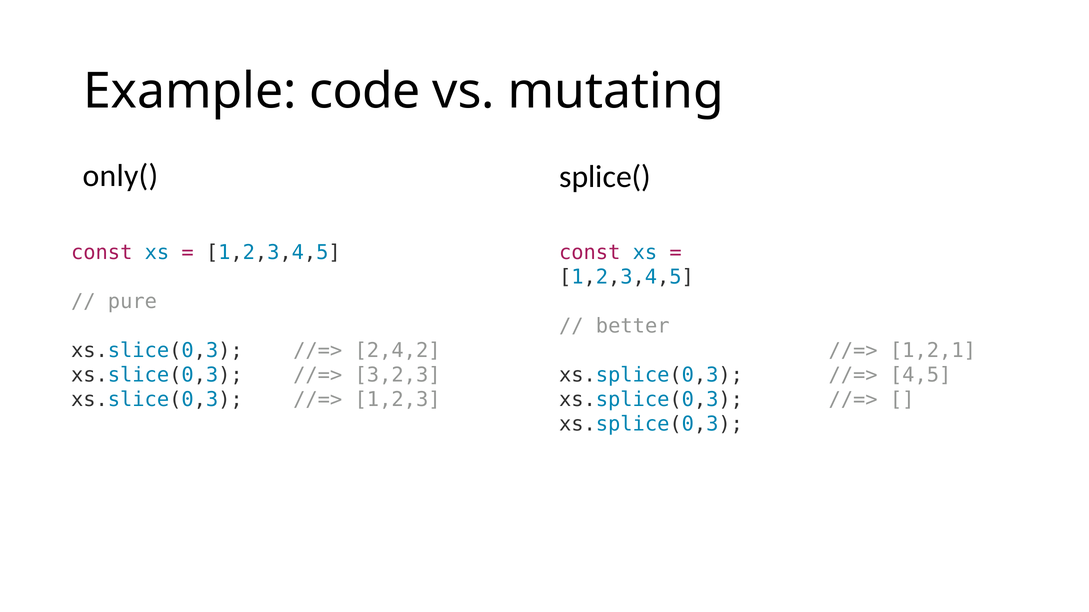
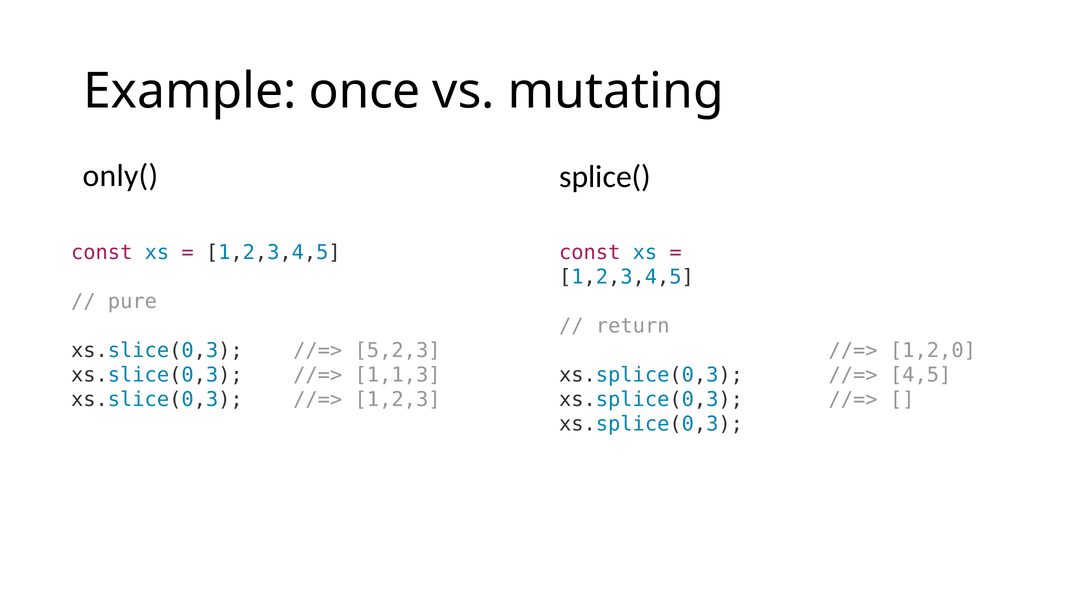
code: code -> once (365, 91)
better: better -> return (633, 326)
2,4,2: 2,4,2 -> 5,2,3 (398, 351)
1,2,1: 1,2,1 -> 1,2,0 (933, 351)
3,2,3: 3,2,3 -> 1,1,3 (398, 375)
